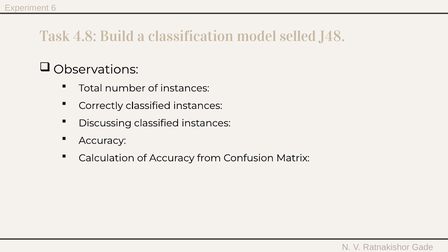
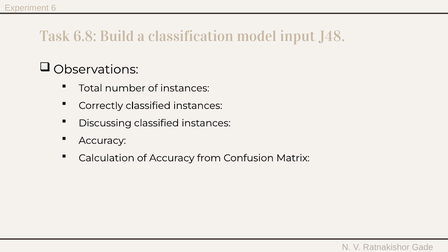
4.8: 4.8 -> 6.8 (85, 36)
selled: selled -> input (298, 36)
